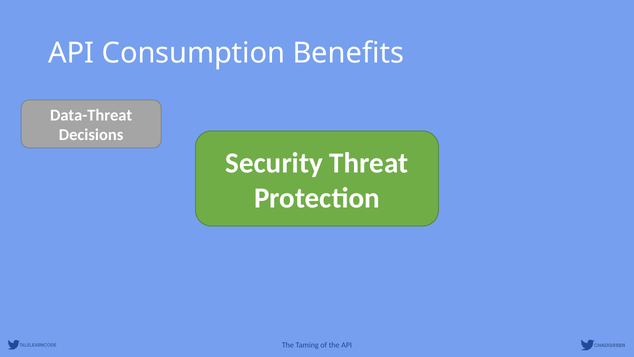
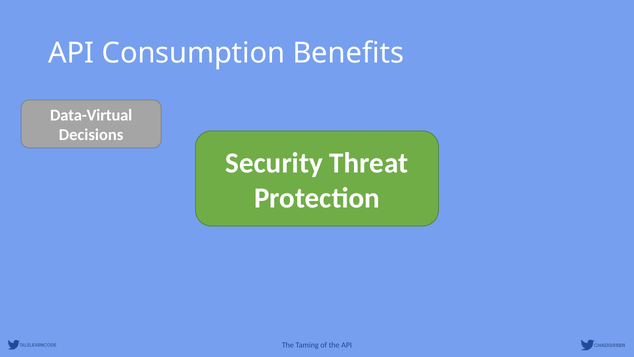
Data-Threat: Data-Threat -> Data-Virtual (91, 115)
